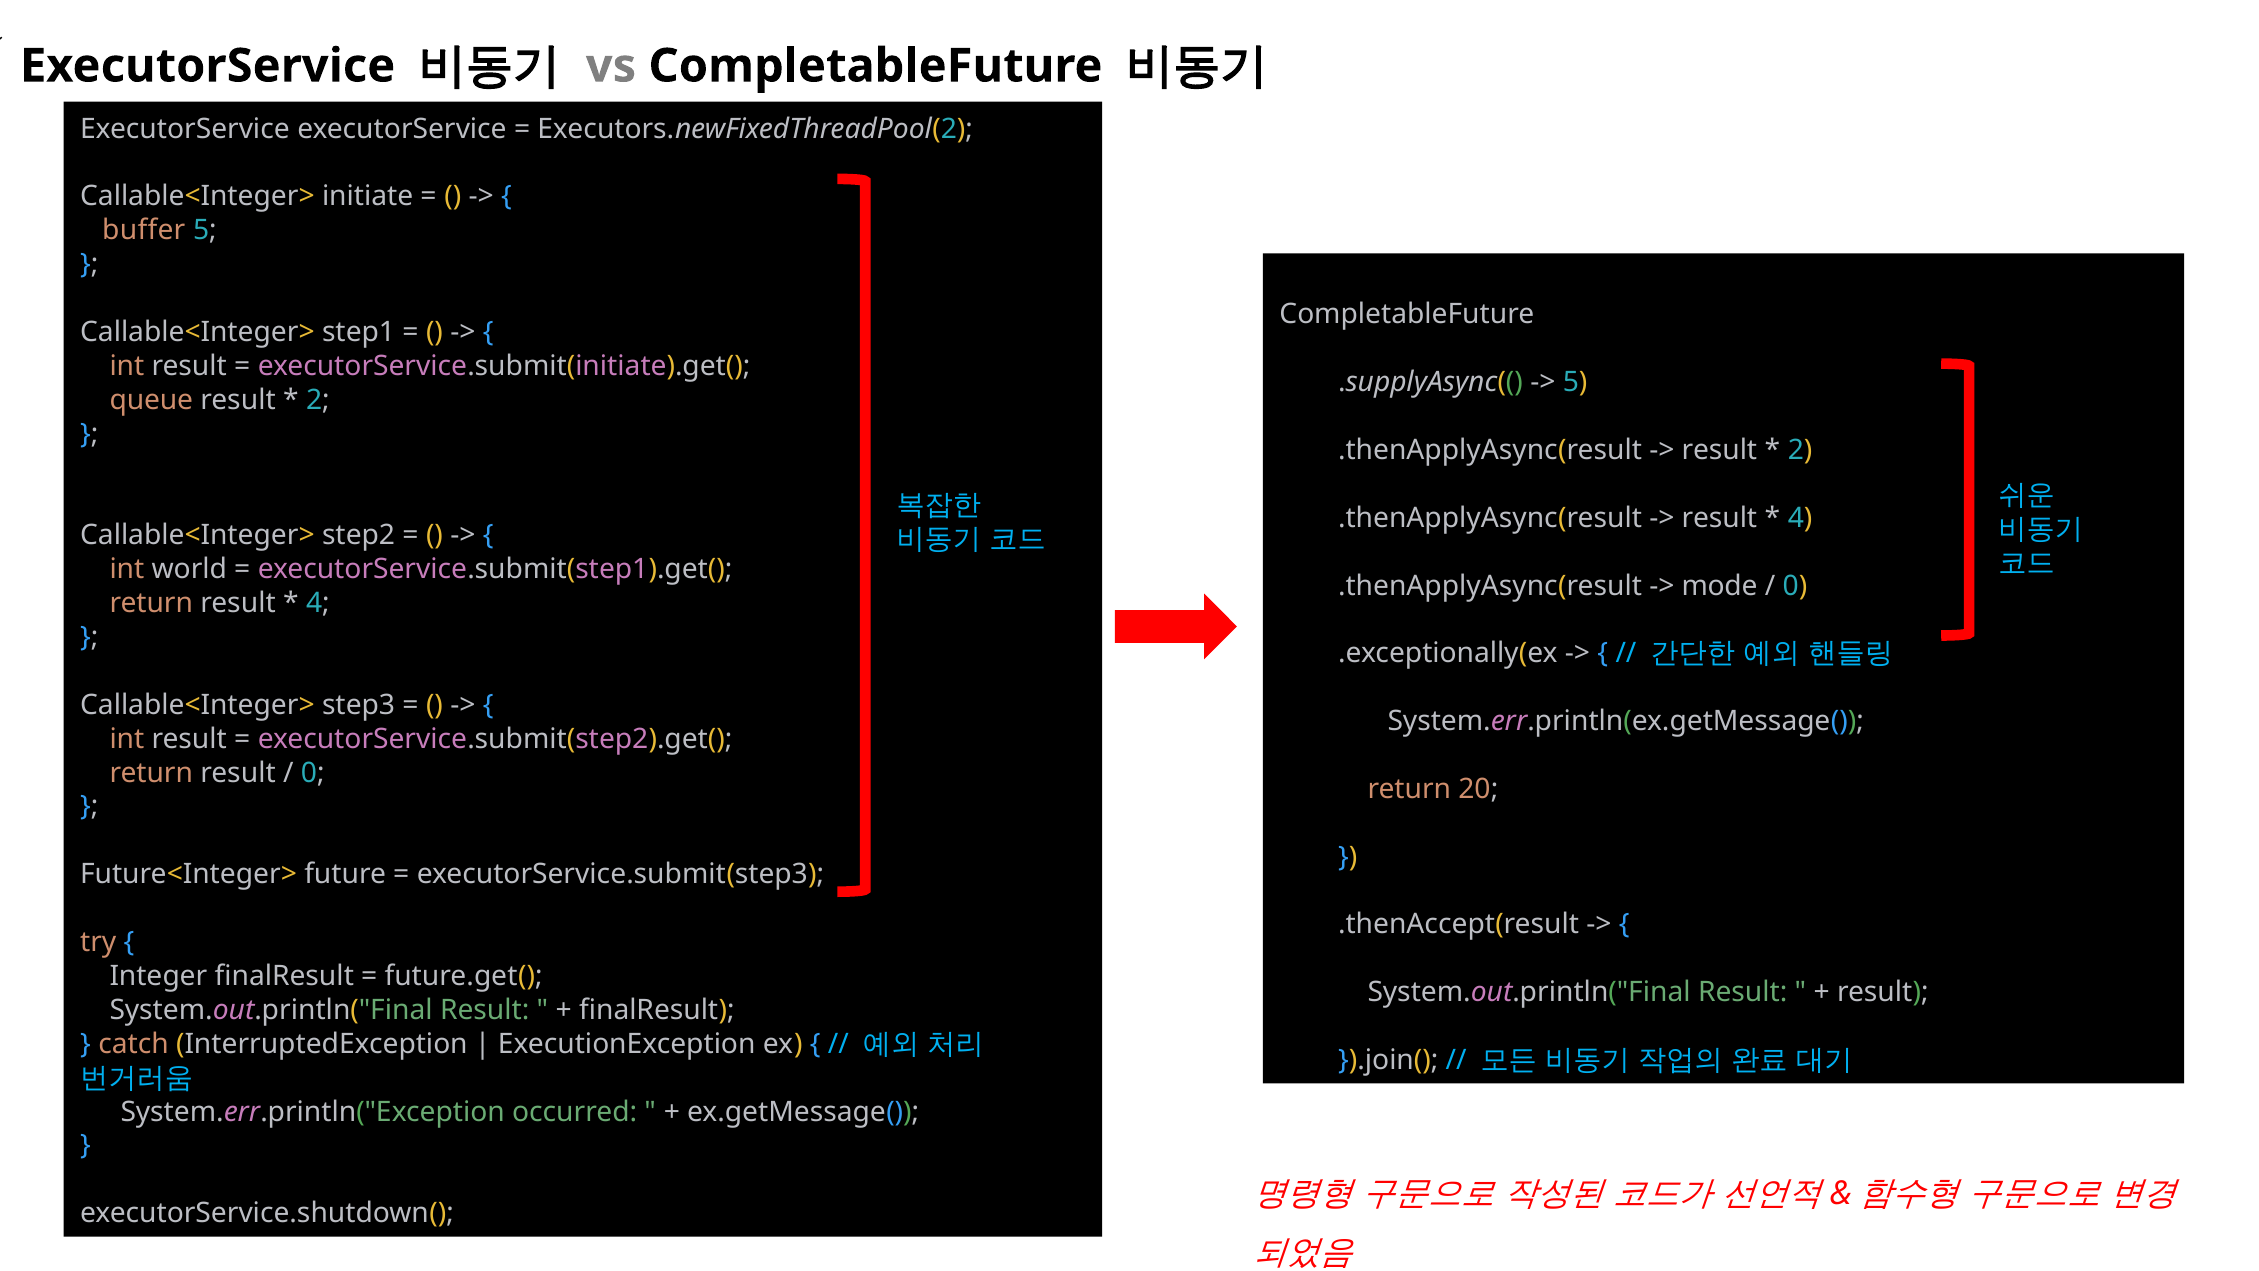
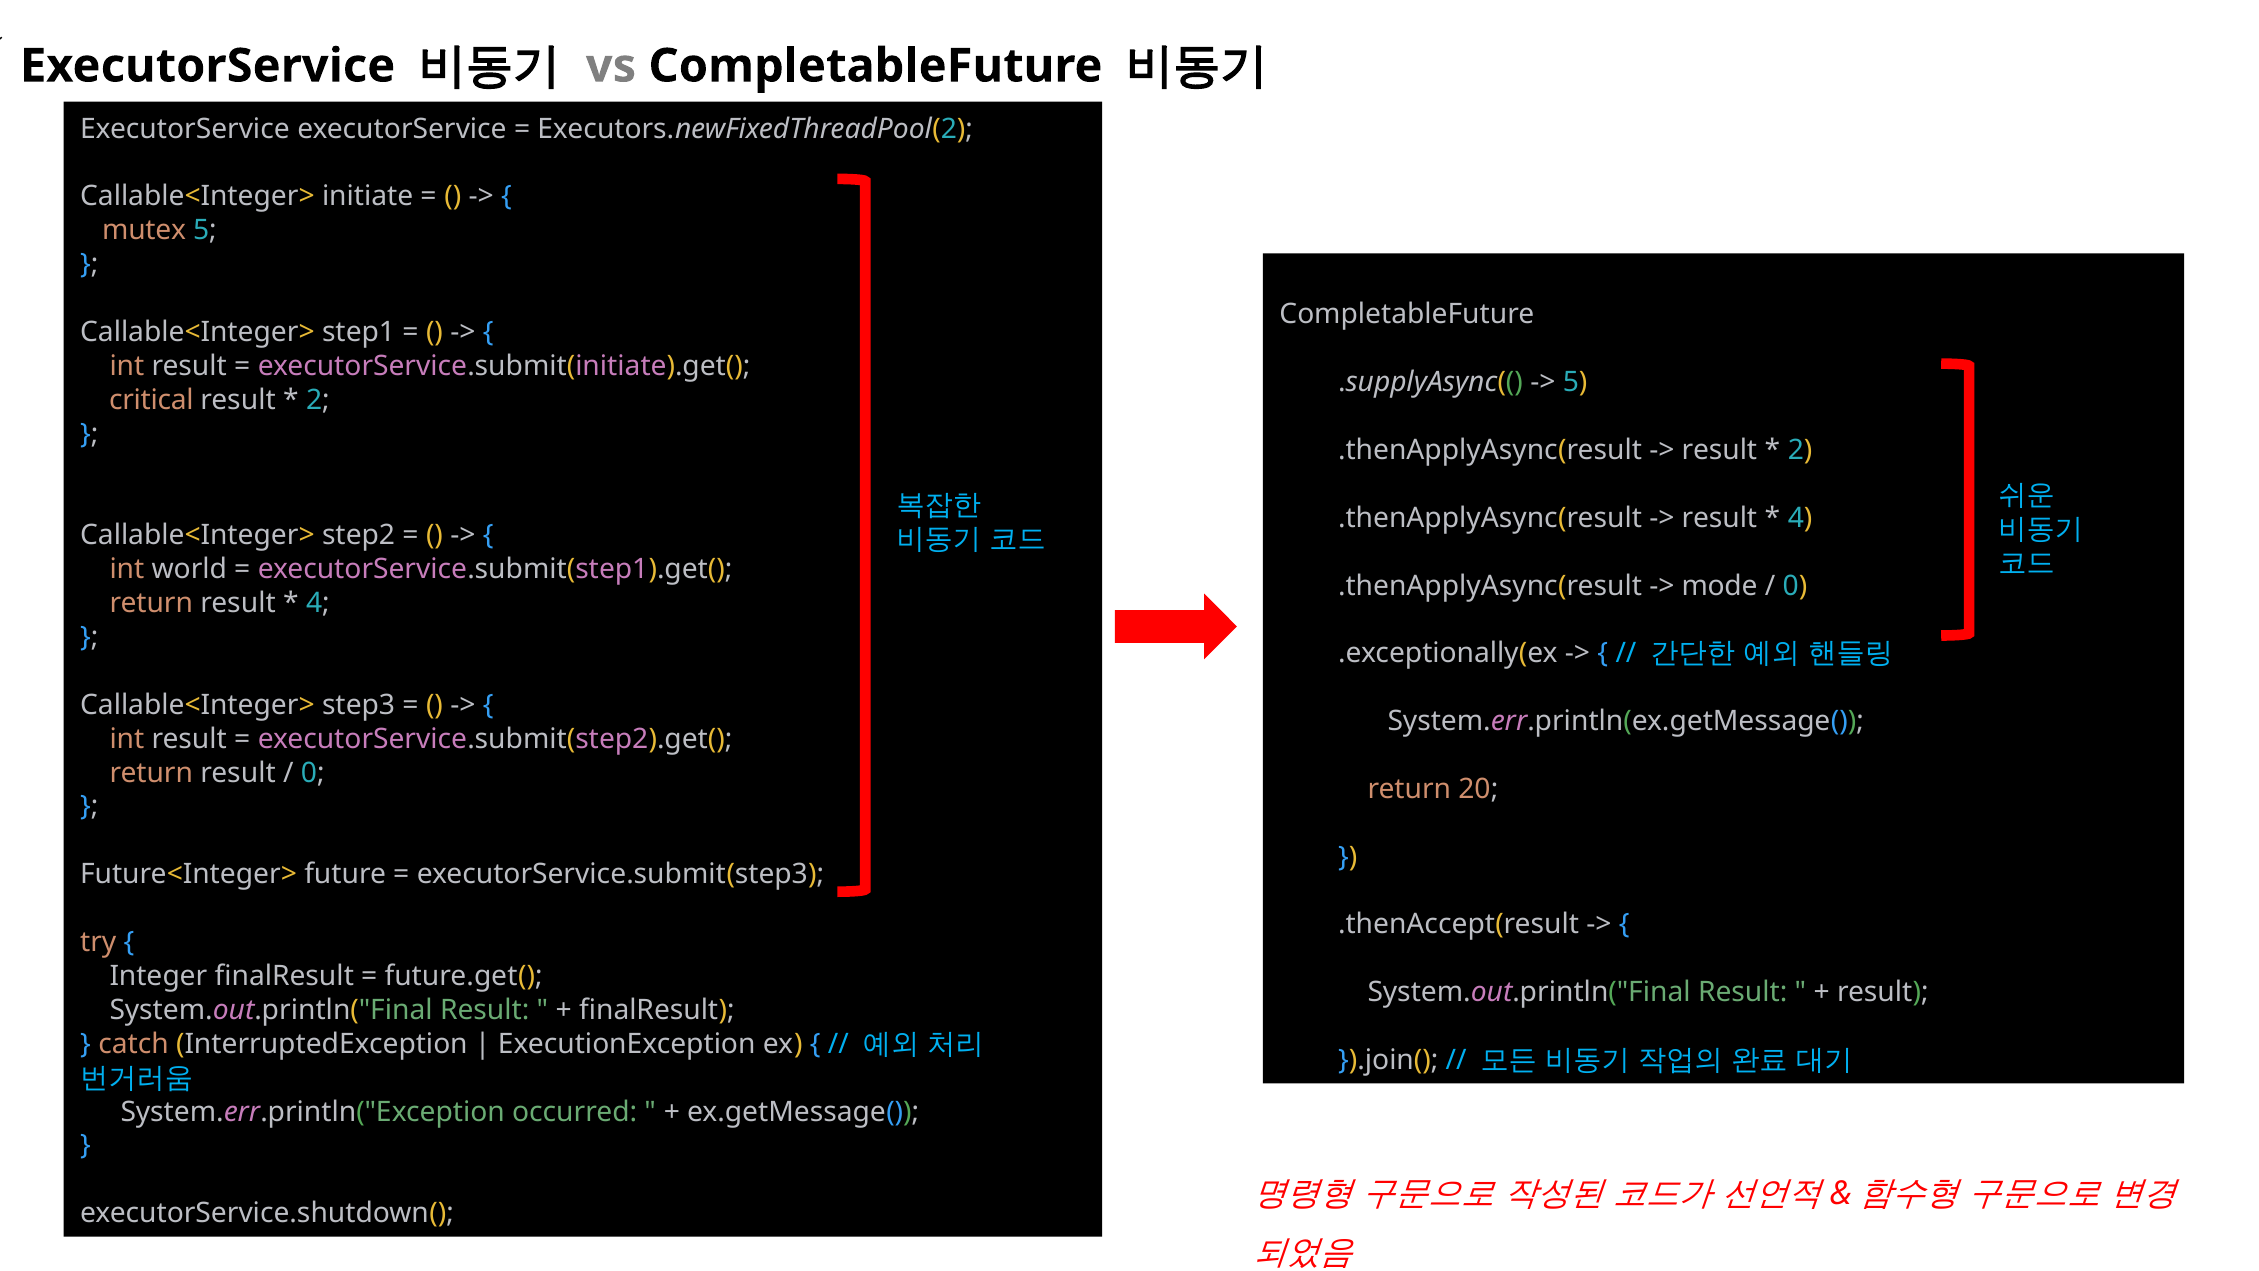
buffer: buffer -> mutex (144, 230)
queue: queue -> critical (151, 400)
